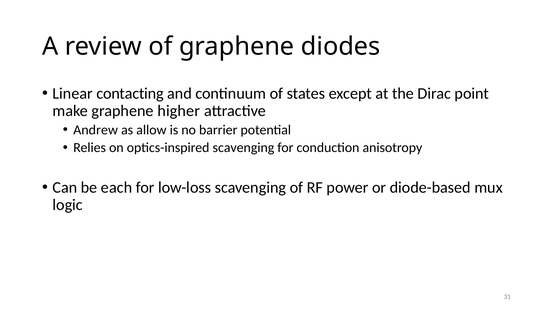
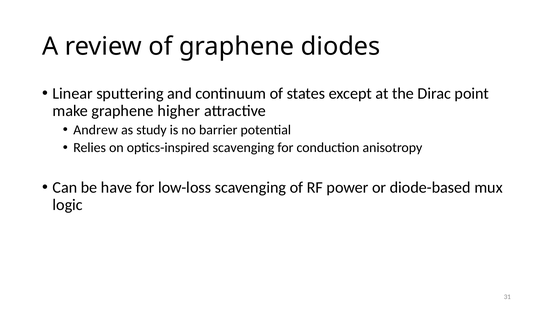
contacting: contacting -> sputtering (130, 93)
allow: allow -> study (151, 130)
each: each -> have (117, 188)
